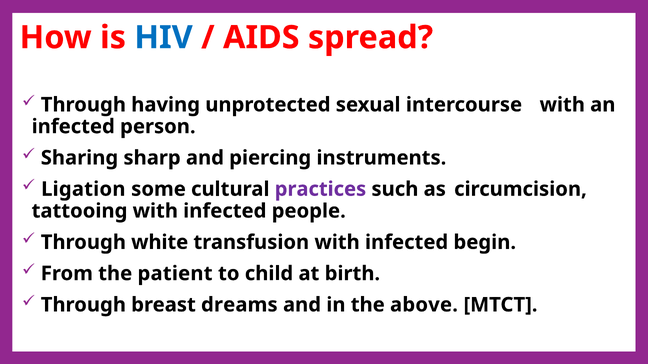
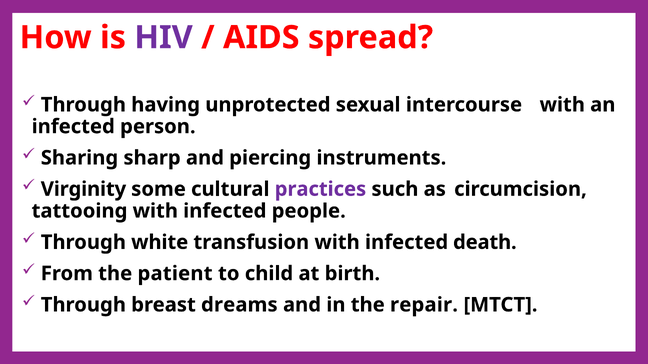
HIV colour: blue -> purple (164, 38)
Ligation: Ligation -> Virginity (83, 189)
begin: begin -> death (485, 243)
above: above -> repair (424, 305)
